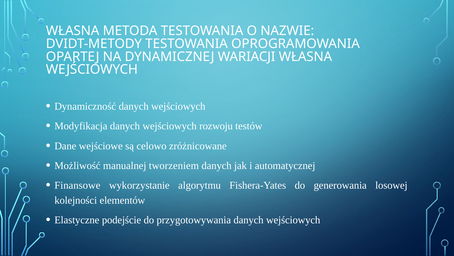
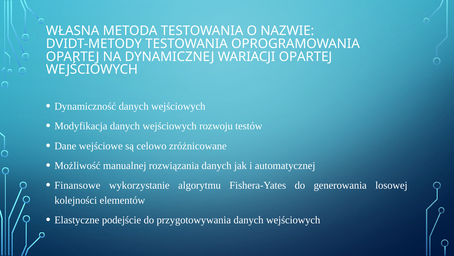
WARIACJI WŁASNA: WŁASNA -> OPARTEJ (305, 56)
tworzeniem: tworzeniem -> rozwiązania (174, 165)
